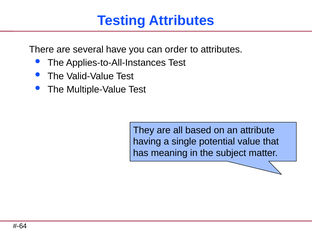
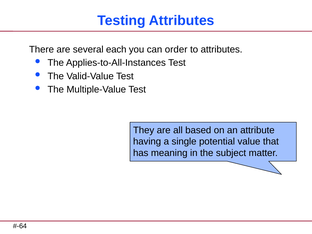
have: have -> each (116, 50)
